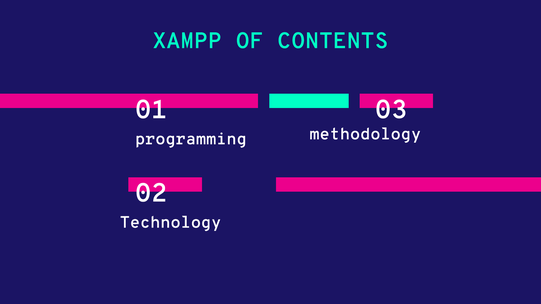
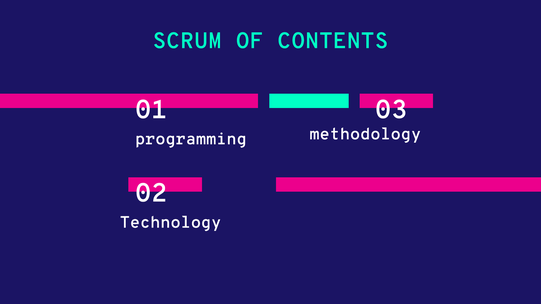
XAMPP: XAMPP -> SCRUM (187, 41)
